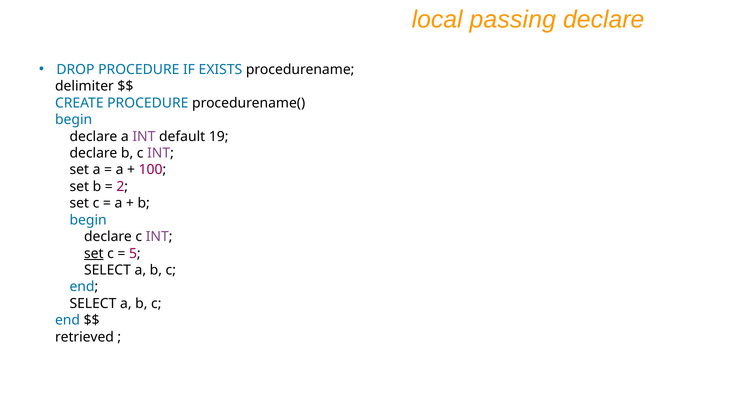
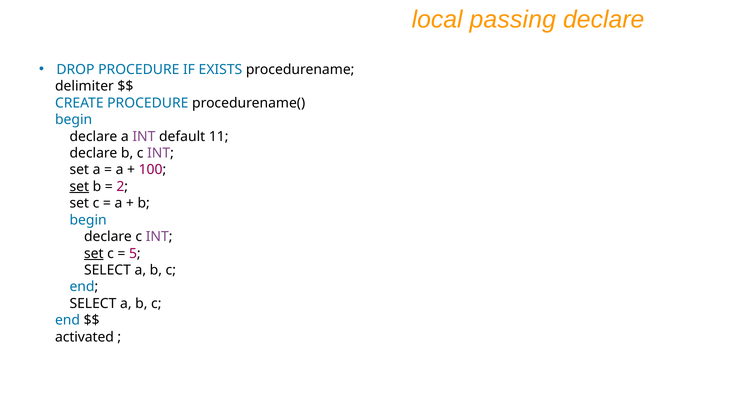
19: 19 -> 11 (219, 136)
set underline: none -> present (79, 187)
retrieved: retrieved -> activated (84, 337)
